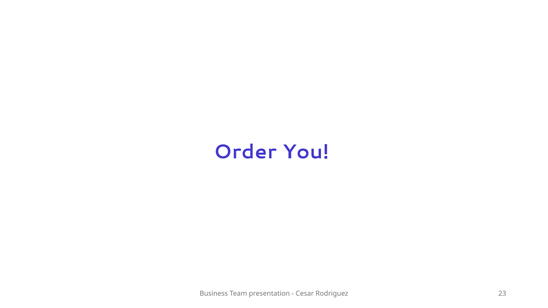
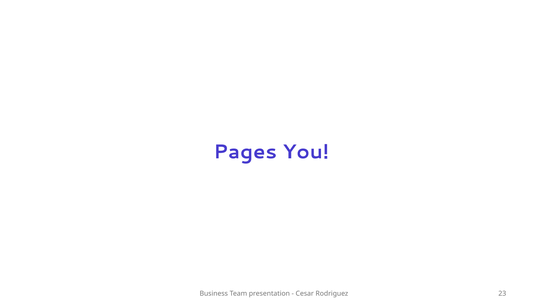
Order: Order -> Pages (245, 152)
